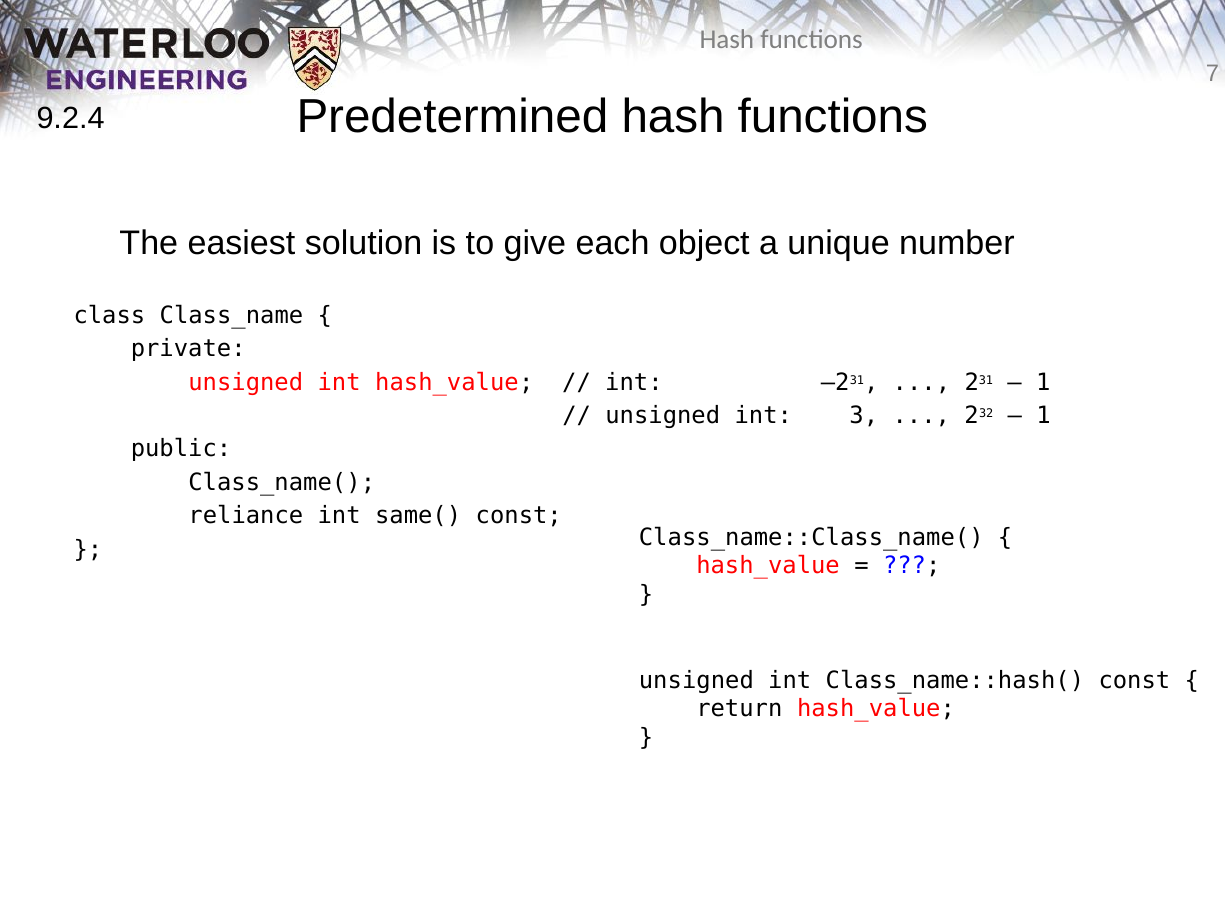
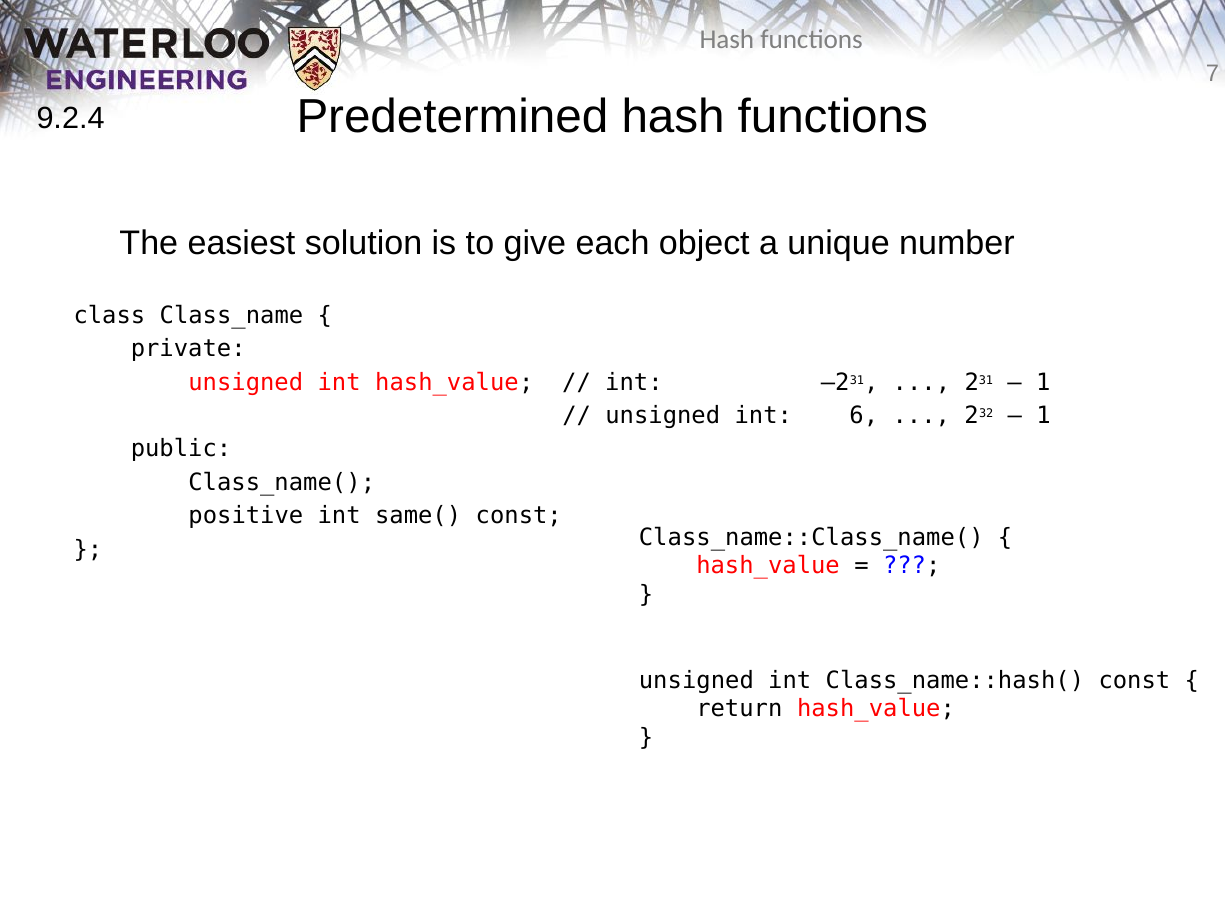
3: 3 -> 6 (864, 416)
reliance: reliance -> positive (246, 516)
